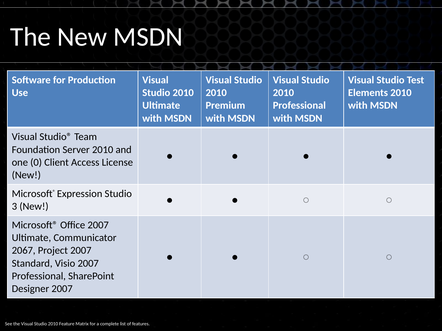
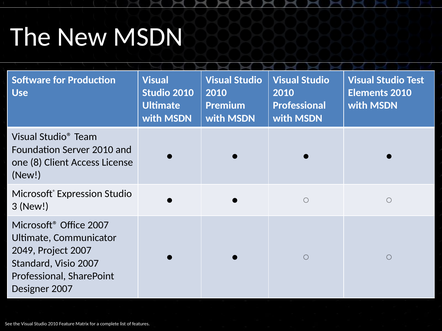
0: 0 -> 8 (36, 163)
2067: 2067 -> 2049 (24, 251)
